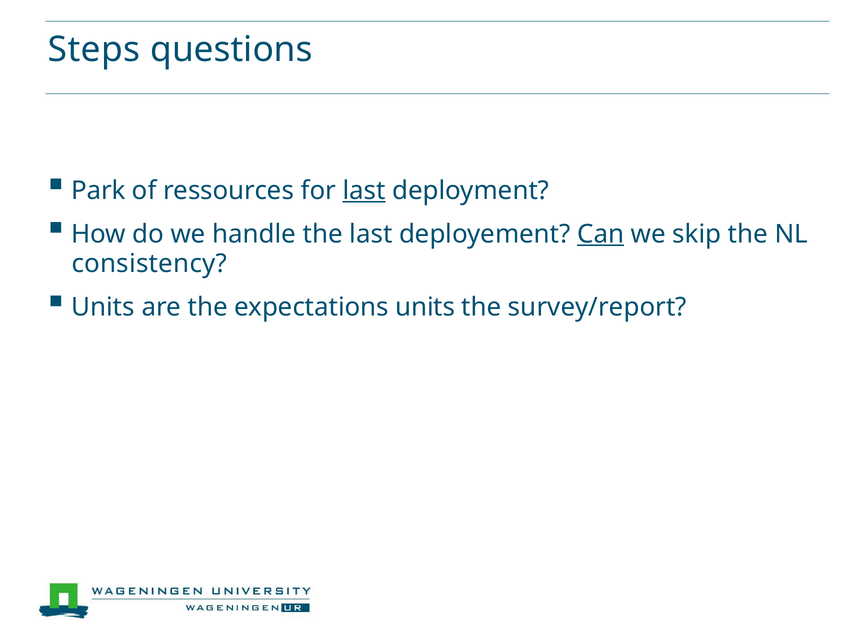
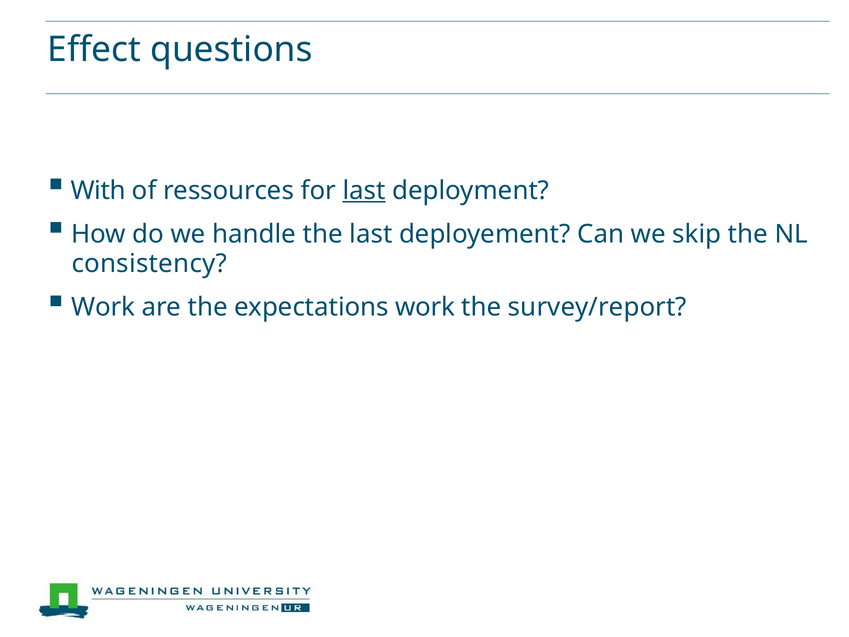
Steps: Steps -> Effect (94, 50)
Park: Park -> With (98, 190)
Can underline: present -> none (601, 234)
Units: Units -> Work (103, 307)
expectations units: units -> work (425, 307)
